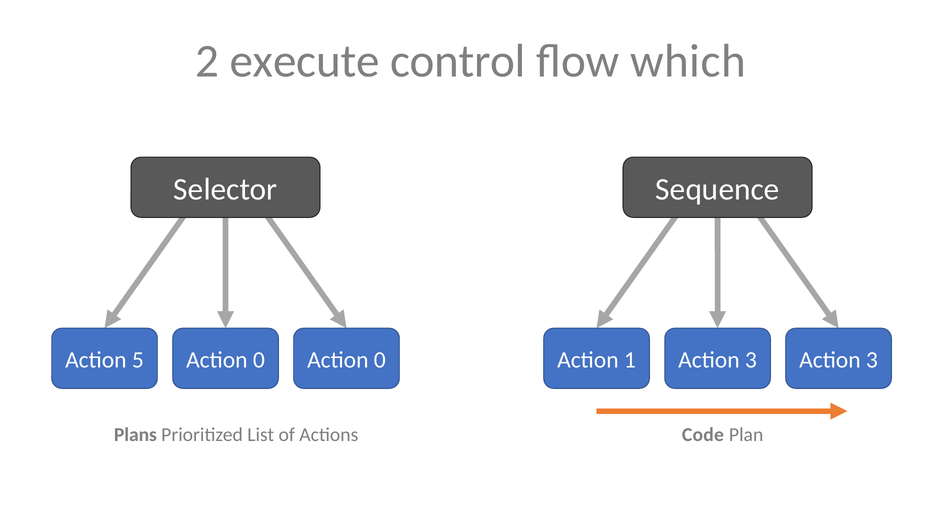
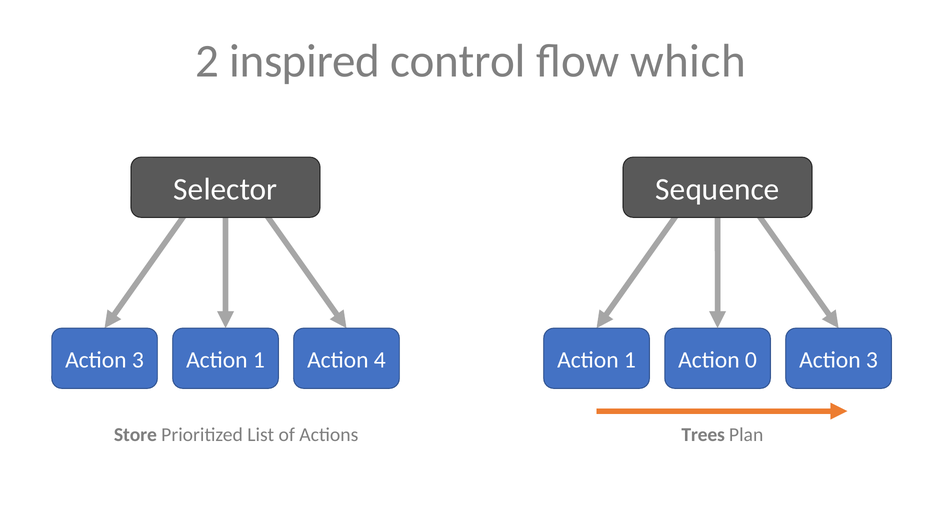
execute: execute -> inspired (305, 61)
5: 5 -> 3 (138, 360)
0: 0 -> 1 (259, 360)
0: 0 -> 4 (380, 360)
1 Action 3: 3 -> 0 (751, 360)
Plans: Plans -> Store (135, 435)
Code: Code -> Trees (703, 435)
